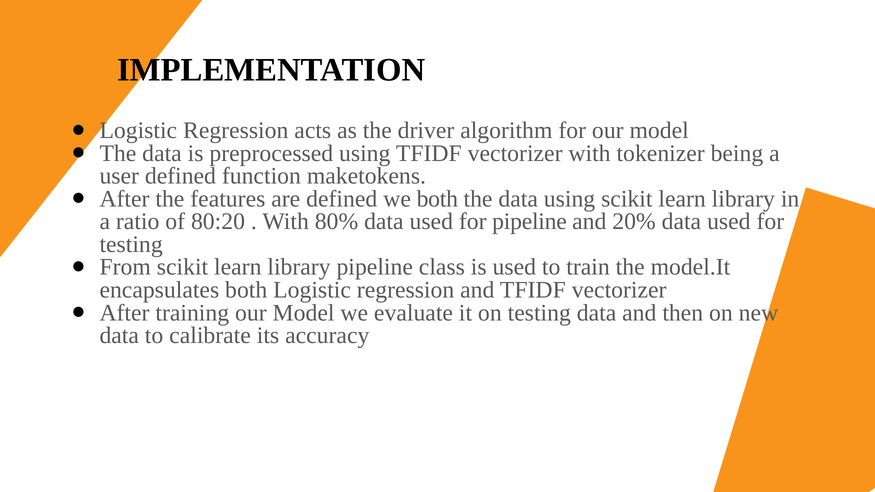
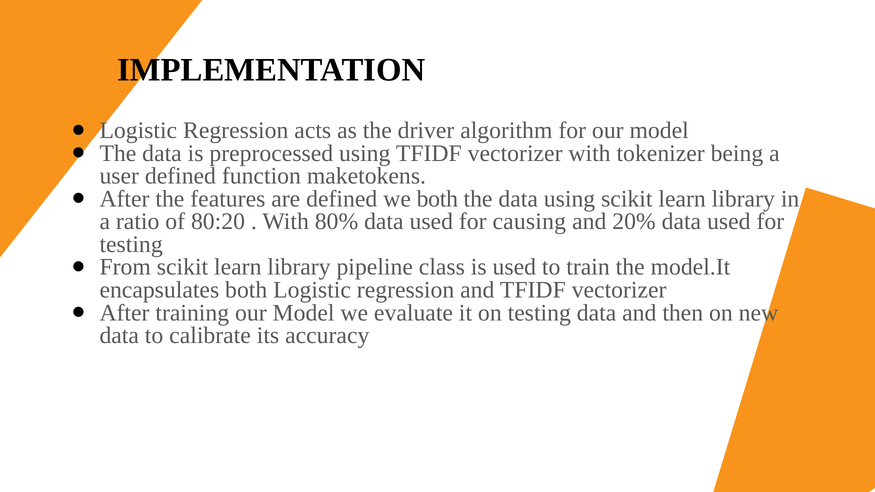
for pipeline: pipeline -> causing (529, 222)
